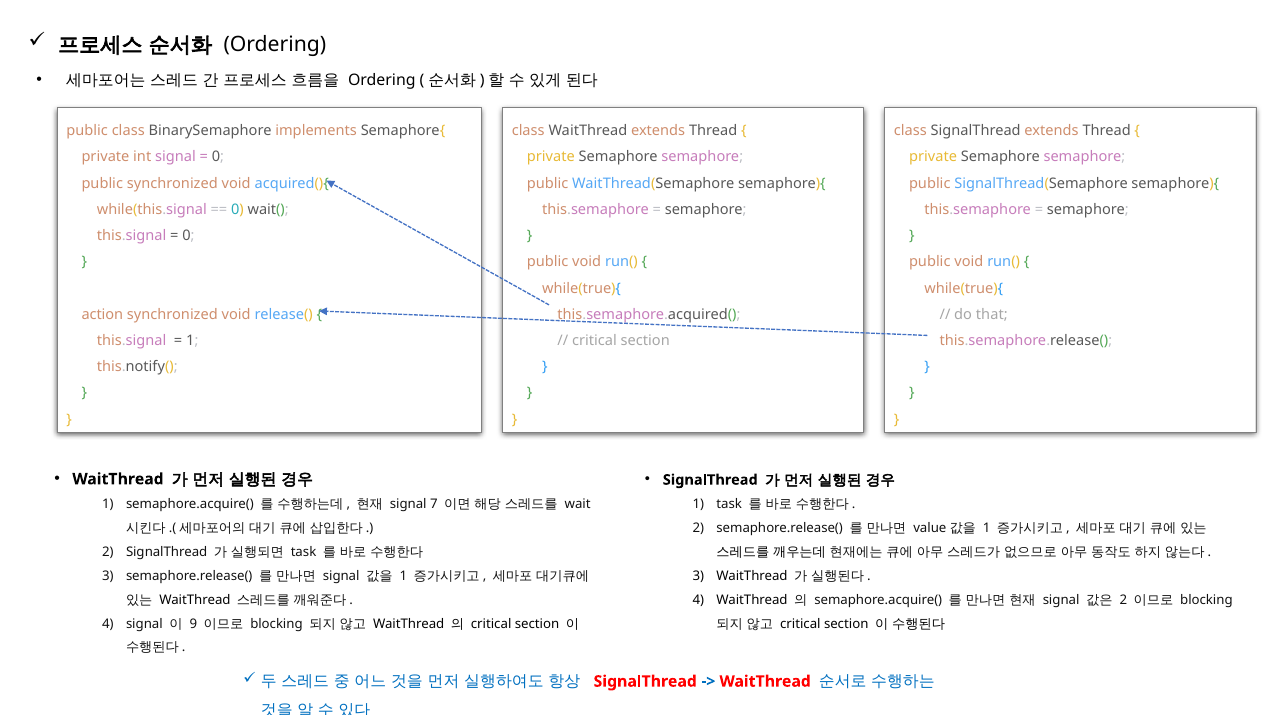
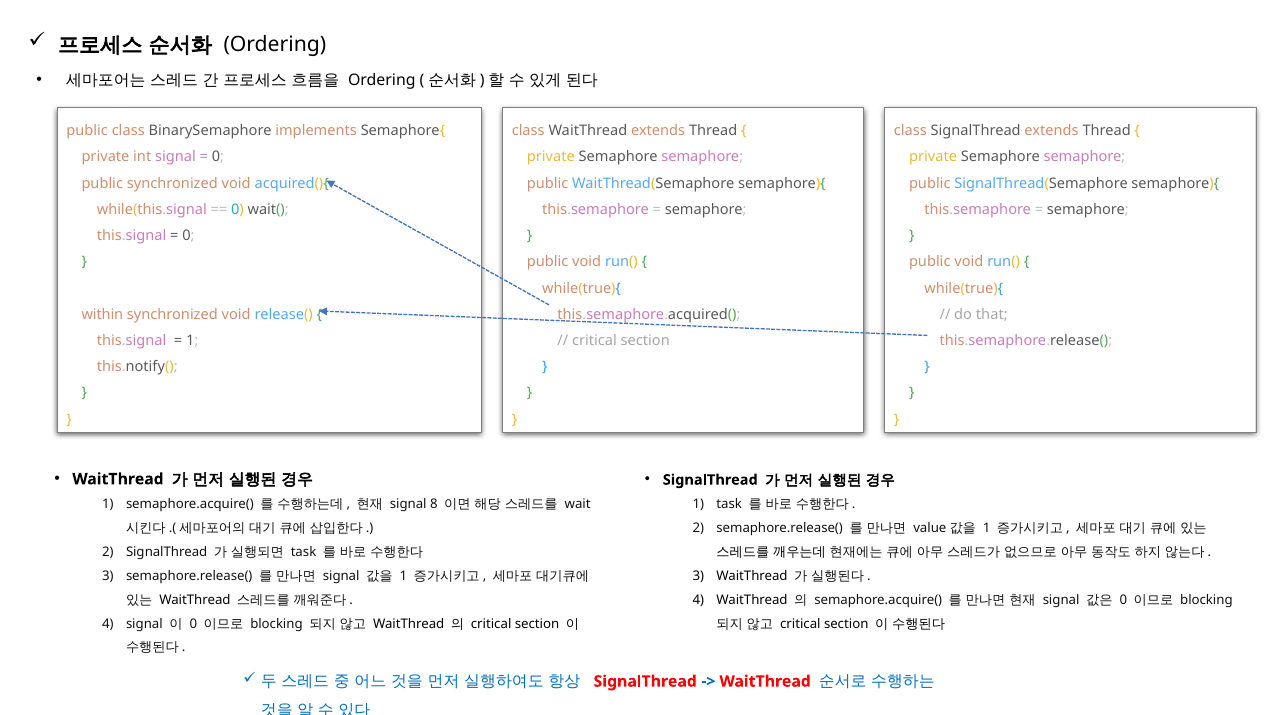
action: action -> within (102, 315)
7: 7 -> 8 (434, 505)
2: 2 -> 0 (1123, 600)
9: 9 -> 0 (193, 624)
